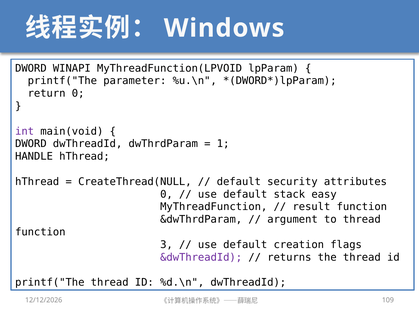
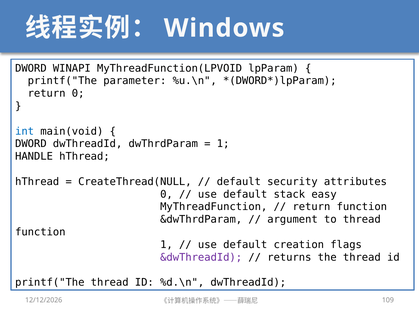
int colour: purple -> blue (25, 131)
result: result -> return (311, 206)
3: 3 -> 1 (166, 244)
